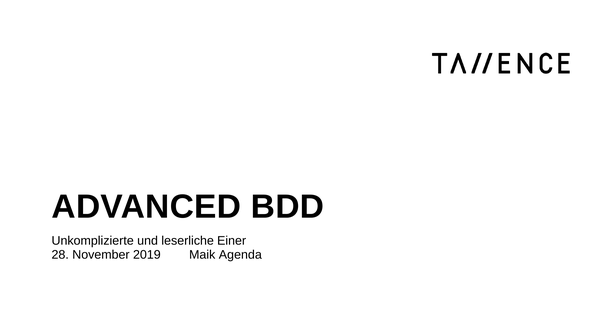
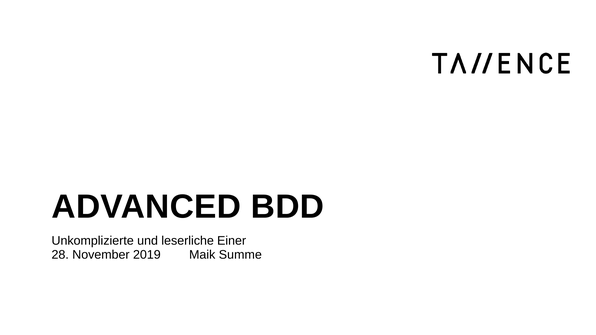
Agenda: Agenda -> Summe (240, 255)
